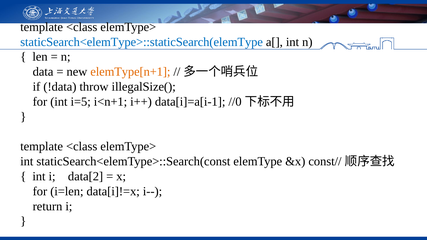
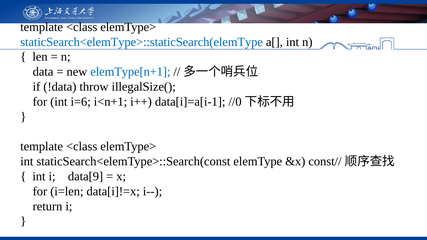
elemType[n+1 colour: orange -> blue (130, 72)
i=5: i=5 -> i=6 (81, 102)
data[2: data[2 -> data[9 (86, 177)
